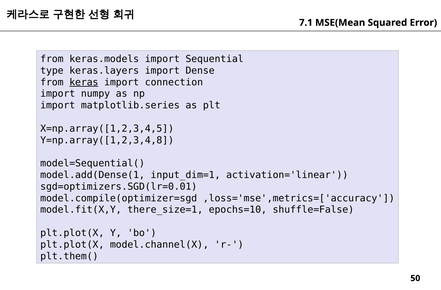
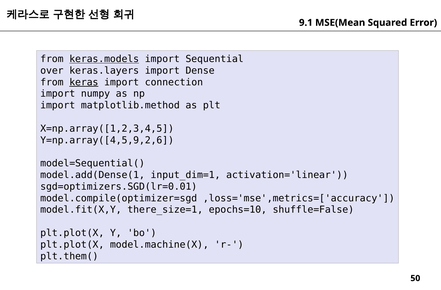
7.1: 7.1 -> 9.1 (306, 23)
keras.models underline: none -> present (104, 59)
type: type -> over (52, 70)
matplotlib.series: matplotlib.series -> matplotlib.method (130, 105)
Y=np.array([1,2,3,4,8: Y=np.array([1,2,3,4,8 -> Y=np.array([4,5,9,2,6 (107, 140)
model.channel(X: model.channel(X -> model.machine(X (159, 244)
